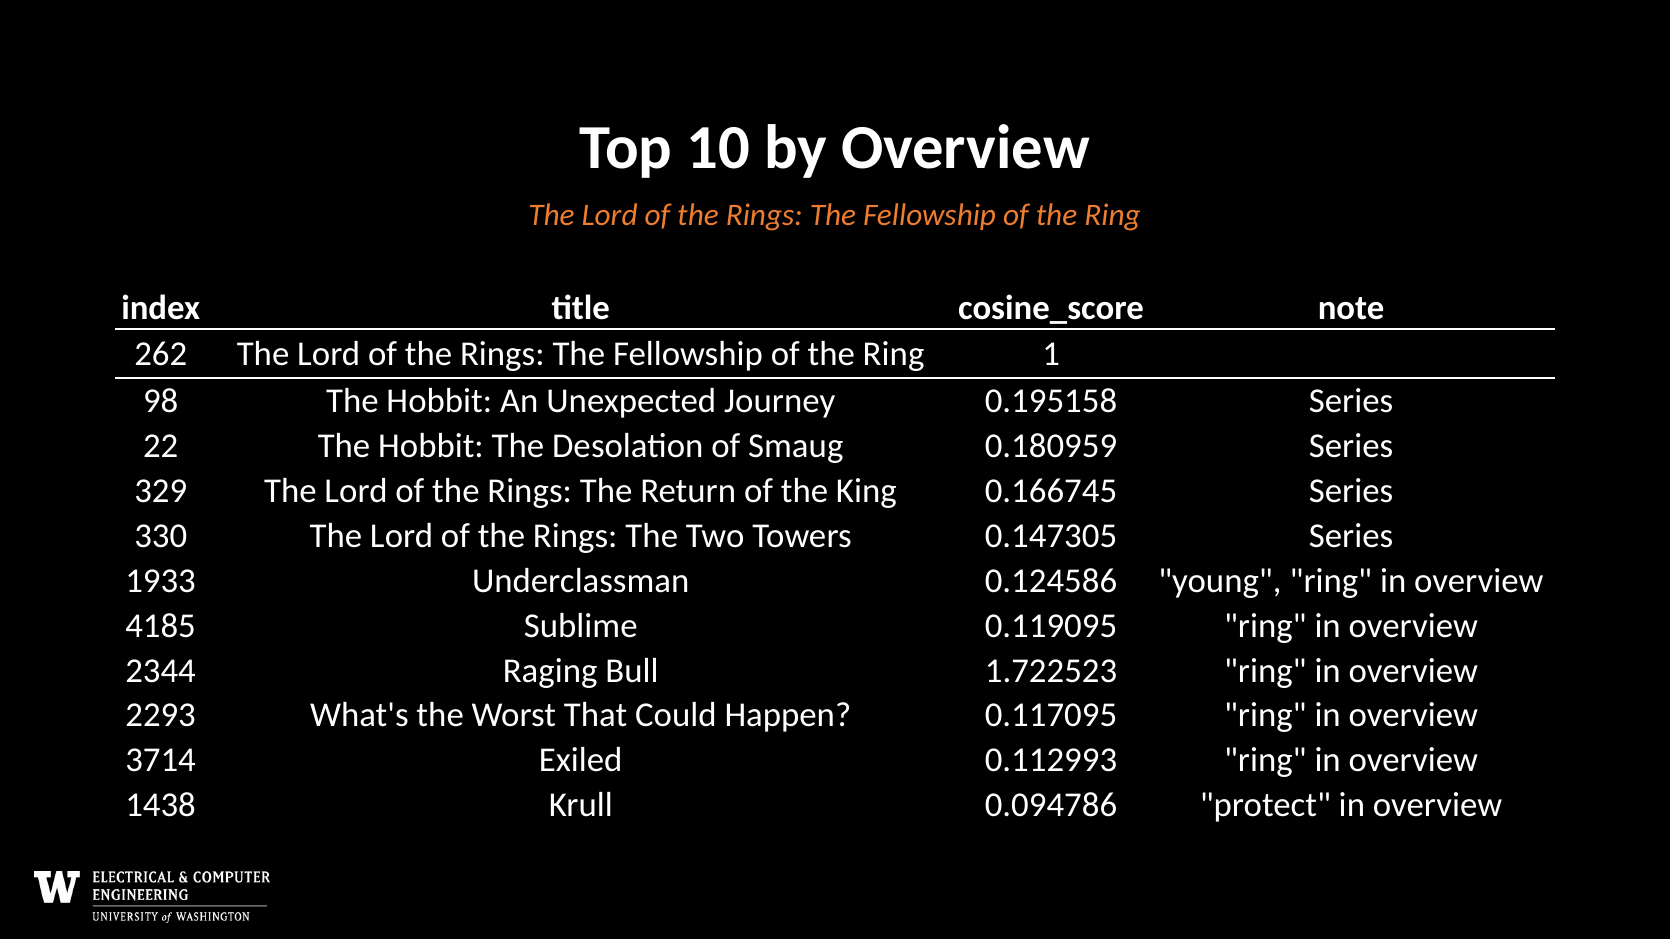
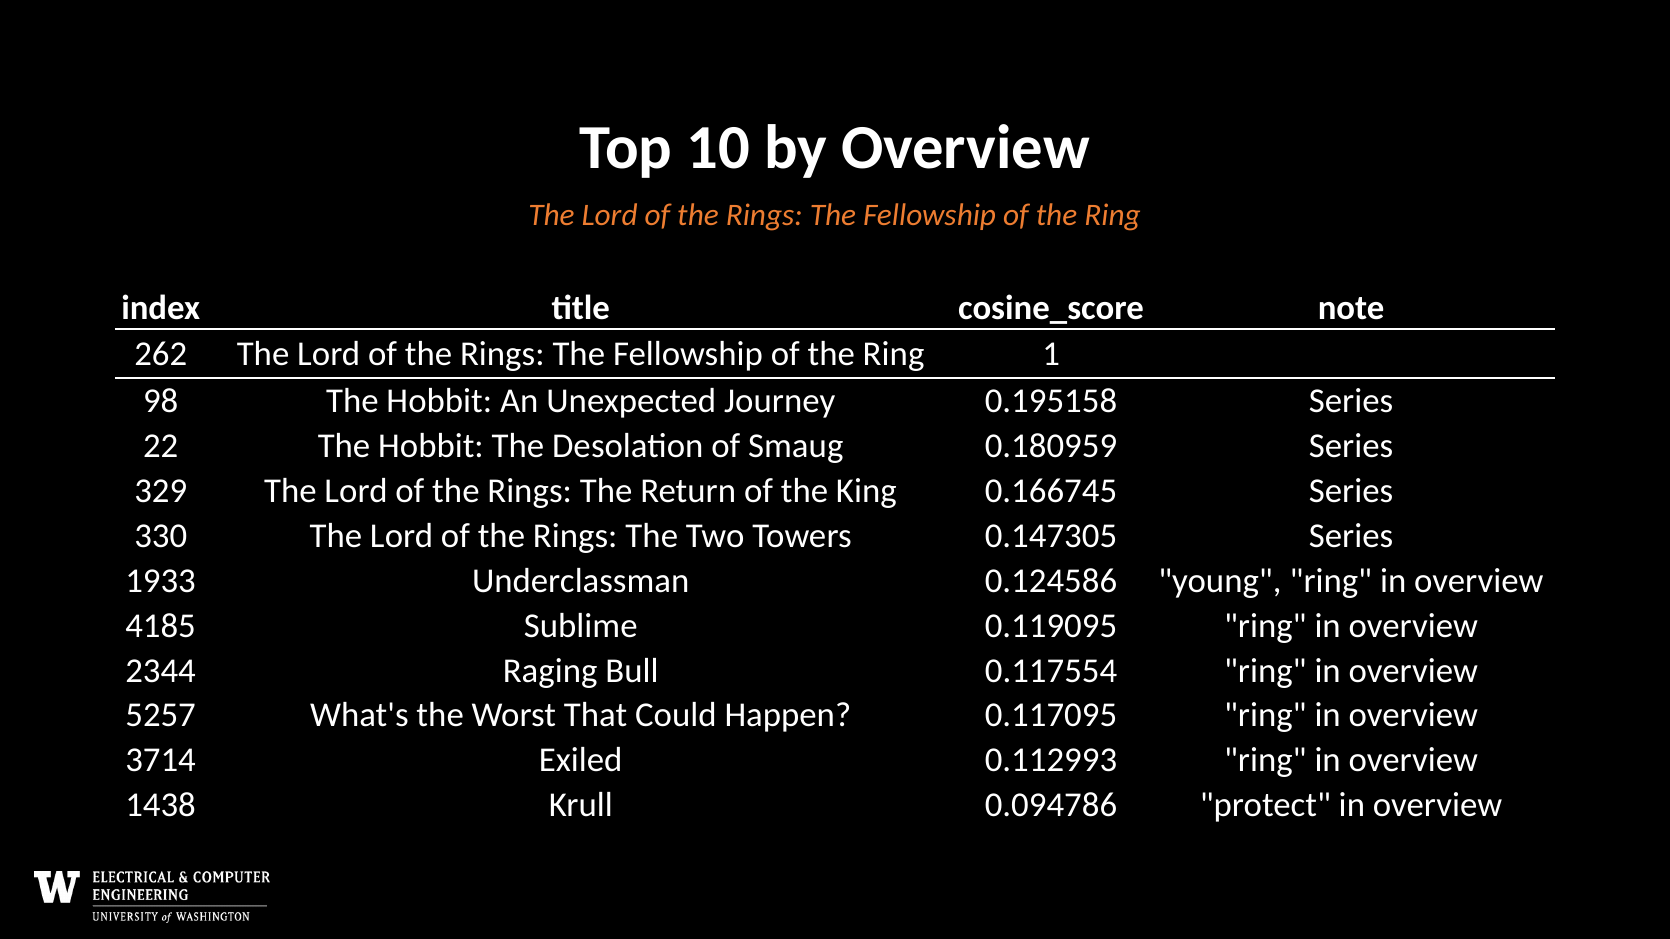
1.722523: 1.722523 -> 0.117554 (1051, 671)
2293: 2293 -> 5257 (161, 716)
